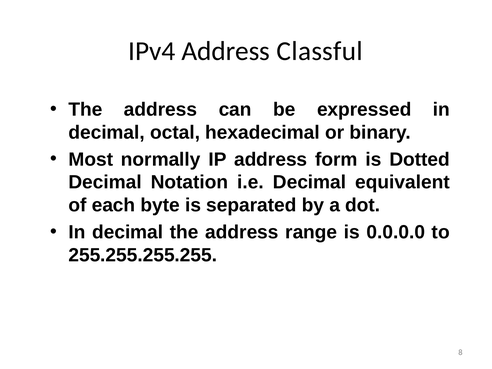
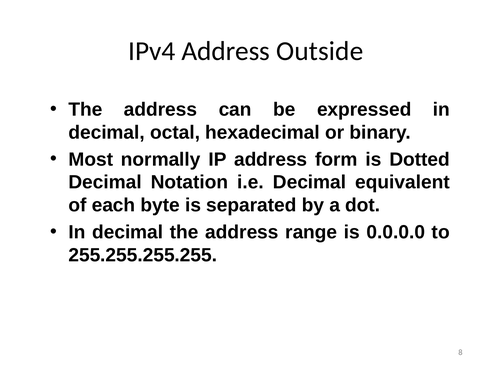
Classful: Classful -> Outside (320, 51)
